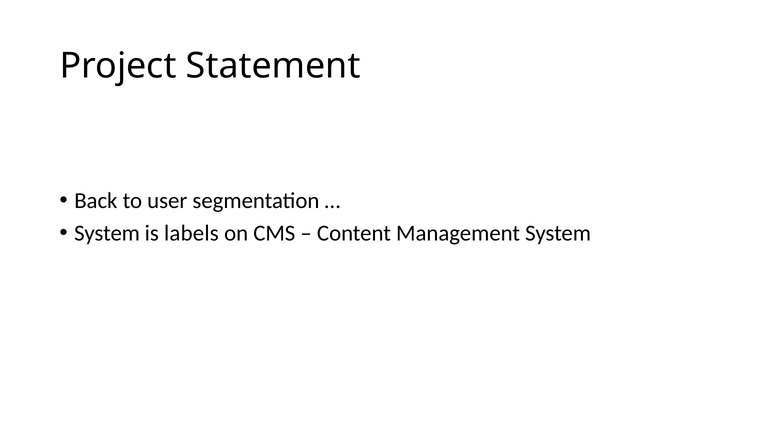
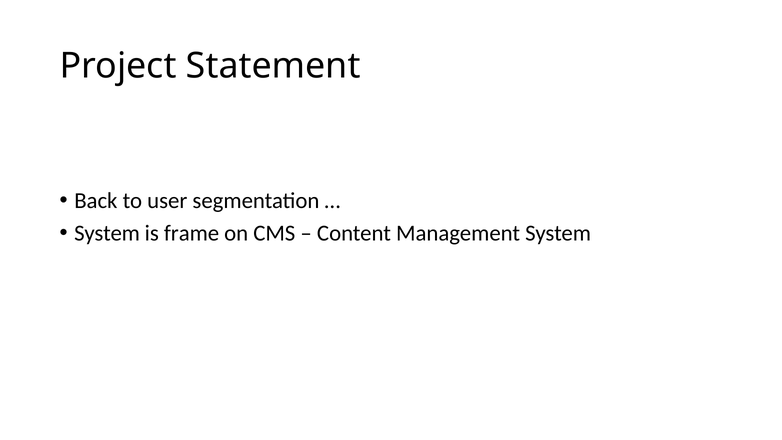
labels: labels -> frame (192, 233)
